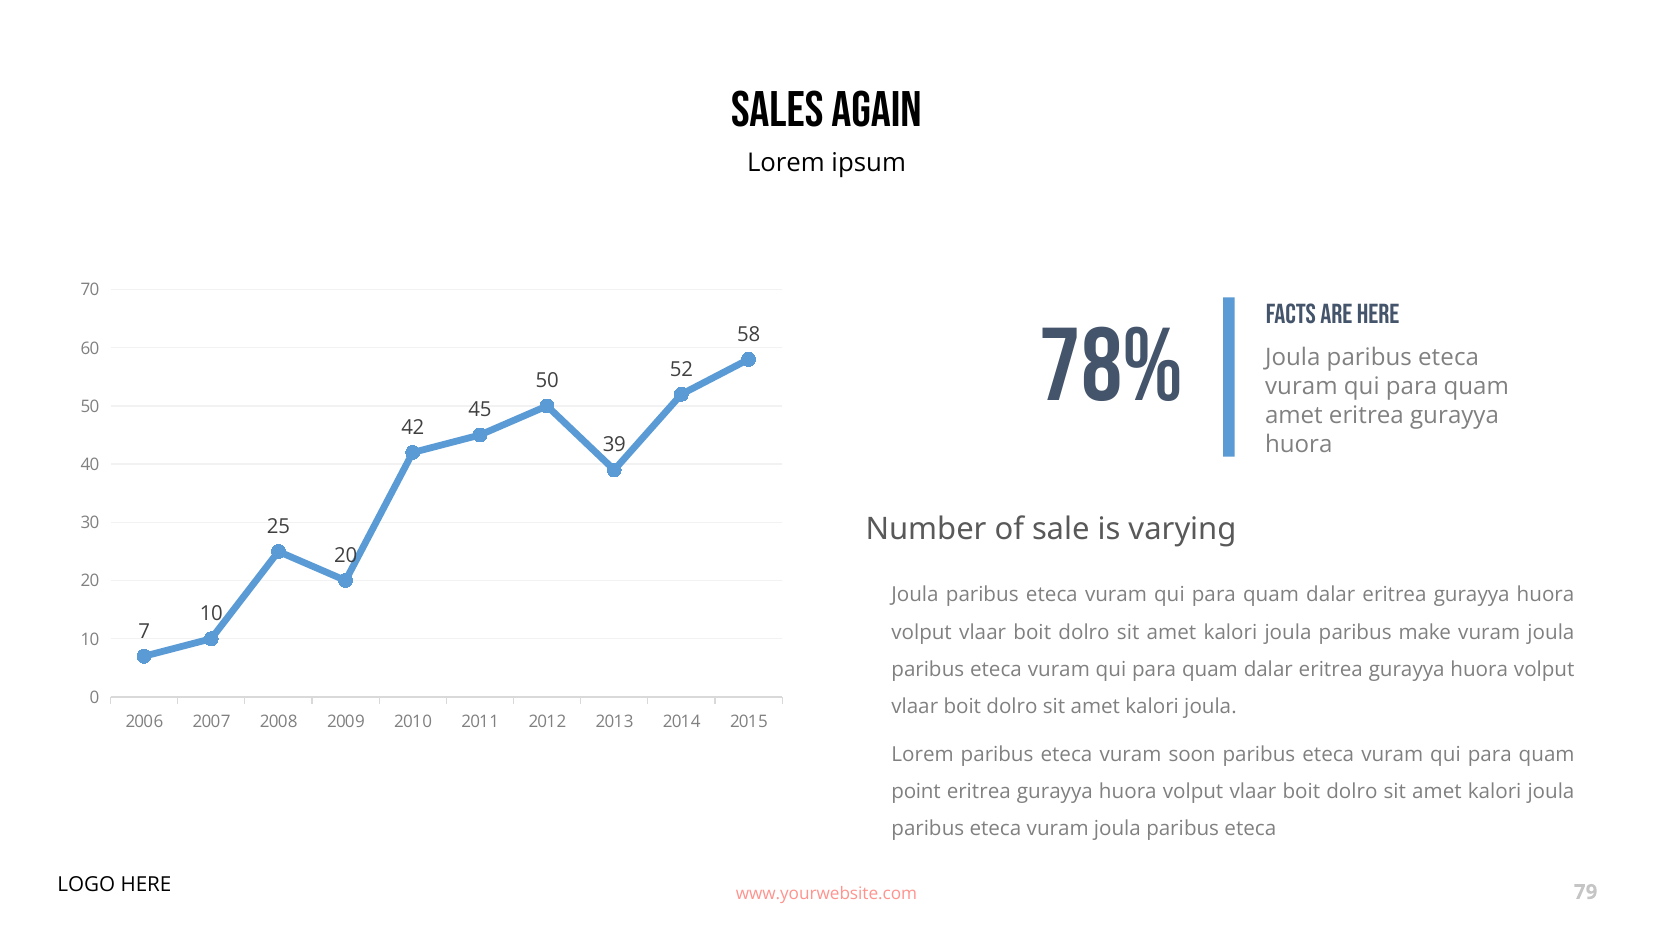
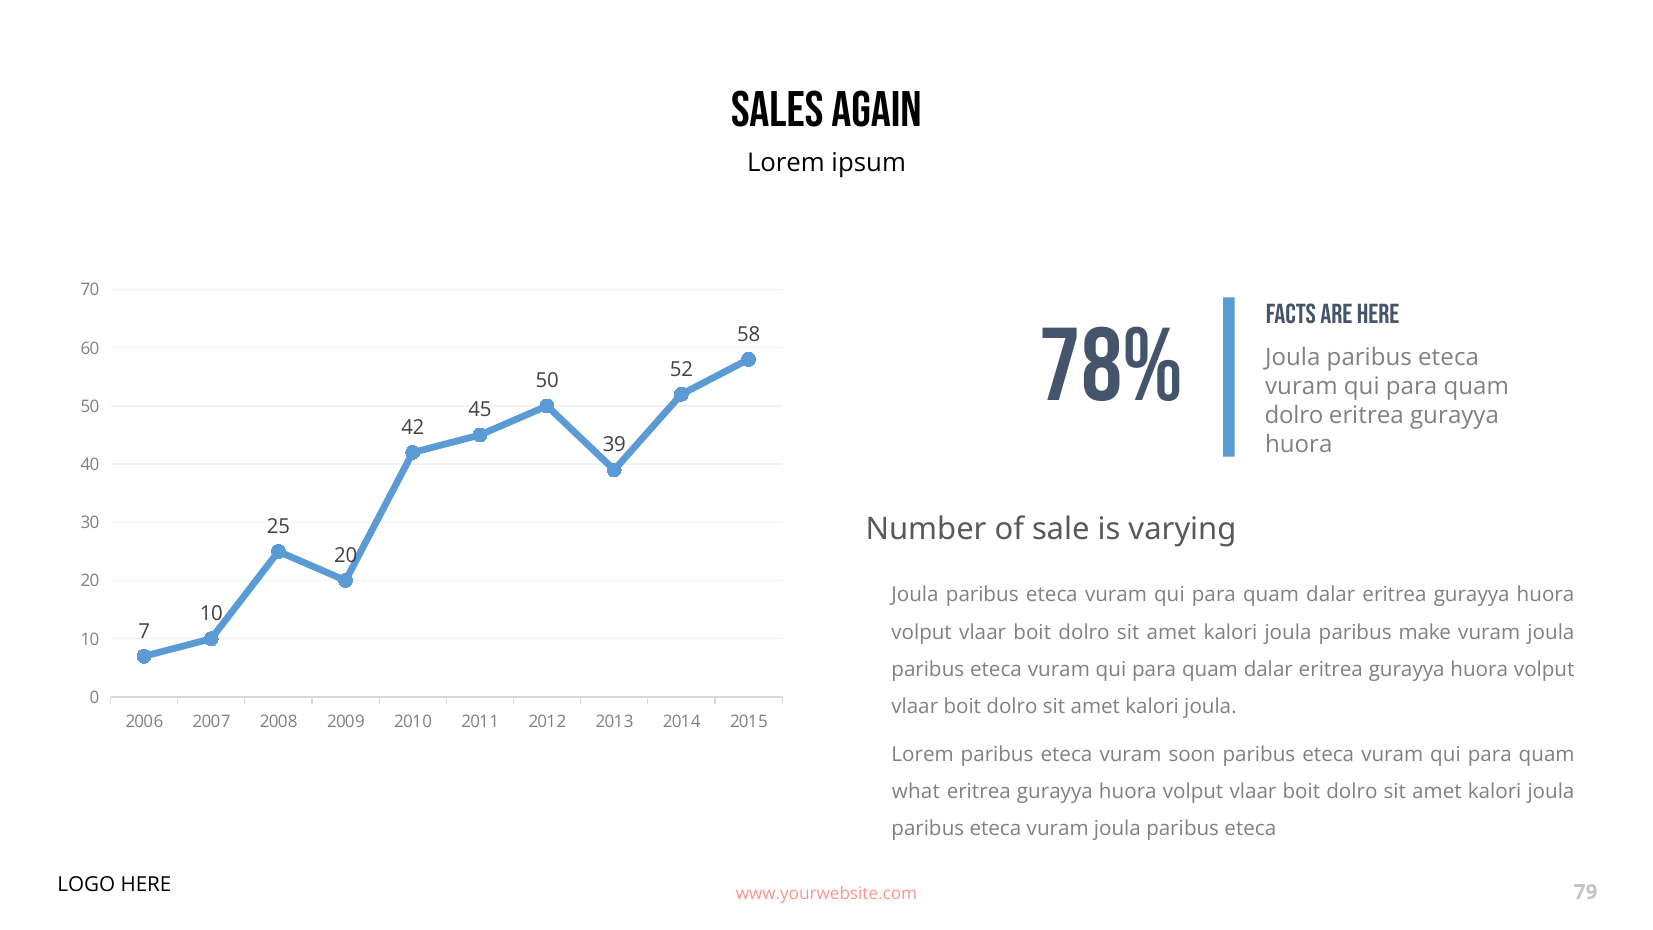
amet: amet -> dolro (1294, 416)
point: point -> what (916, 791)
